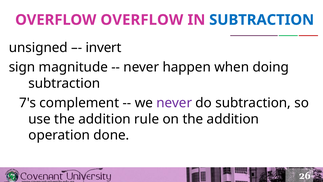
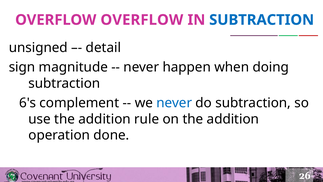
invert: invert -> detail (103, 48)
7's: 7's -> 6's (28, 103)
never colour: purple -> blue (174, 103)
